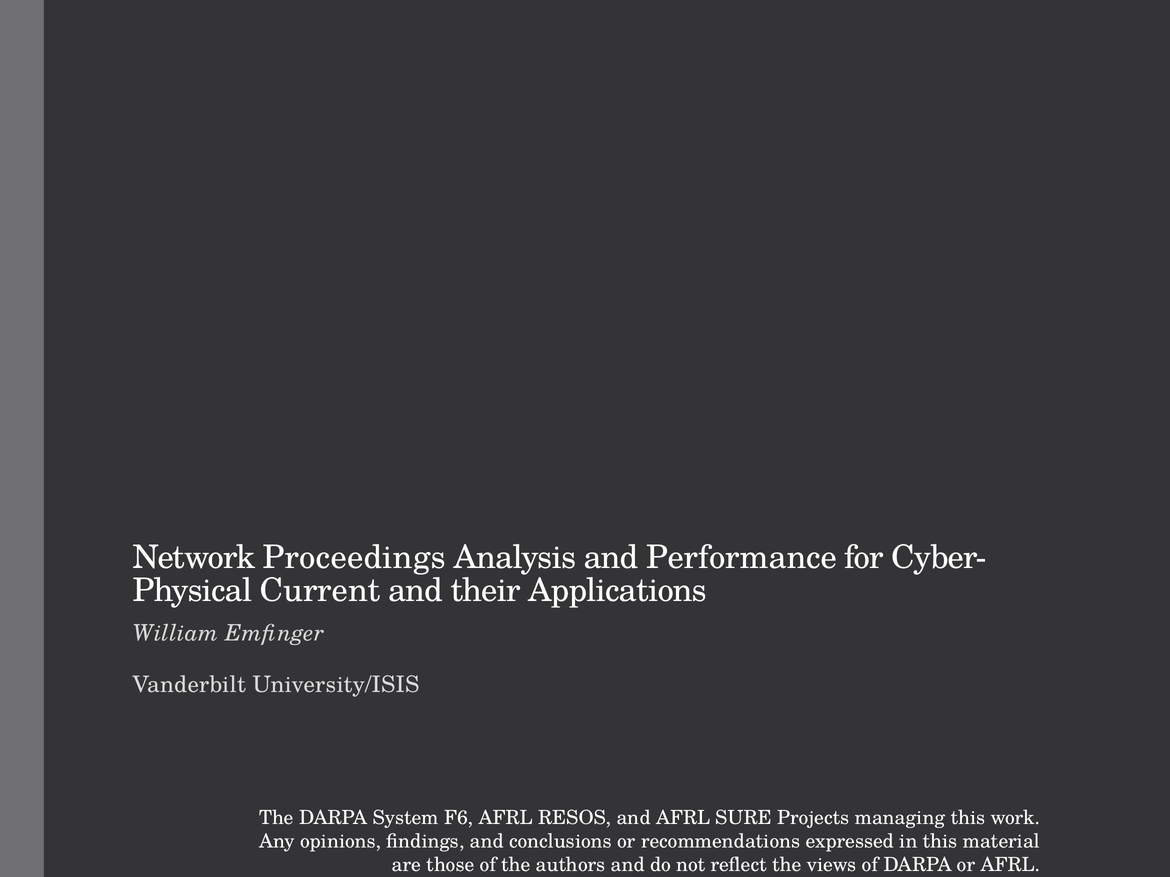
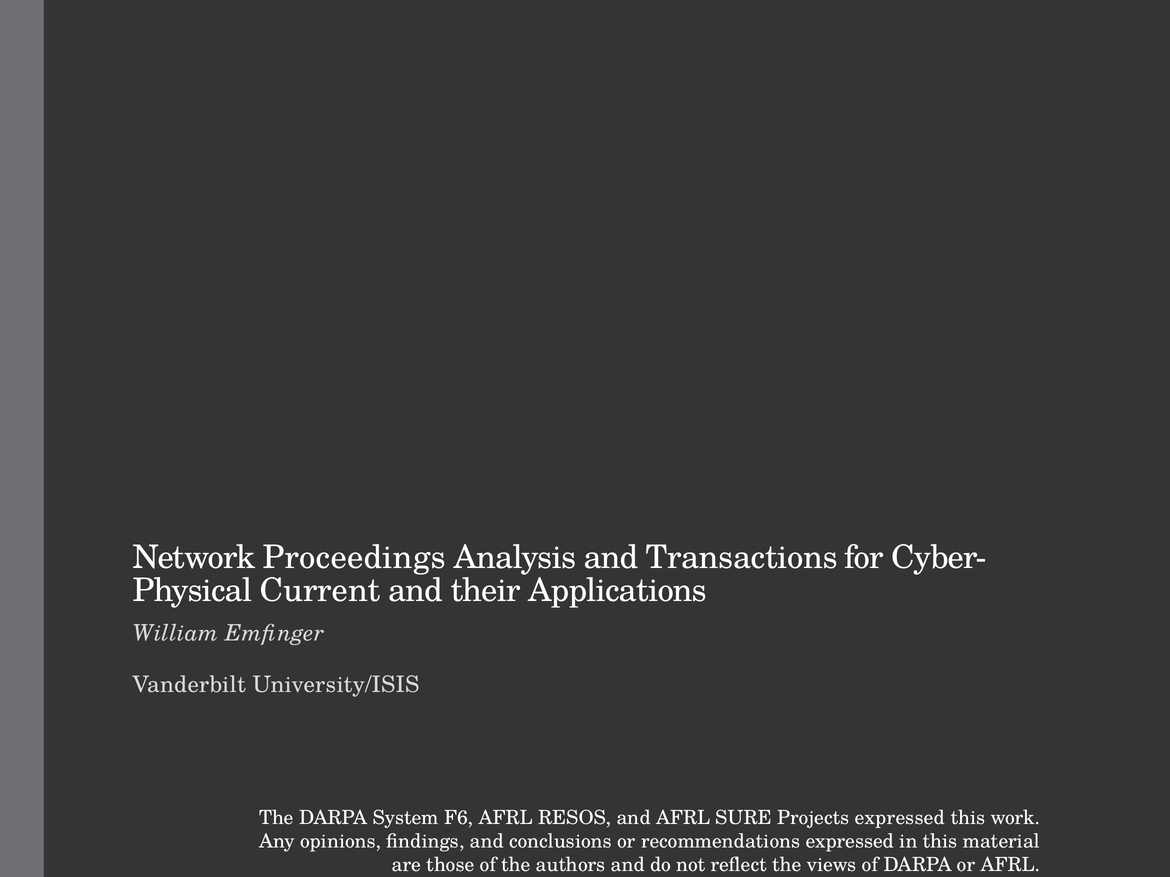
Performance: Performance -> Transactions (742, 558)
Projects managing: managing -> expressed (900, 818)
